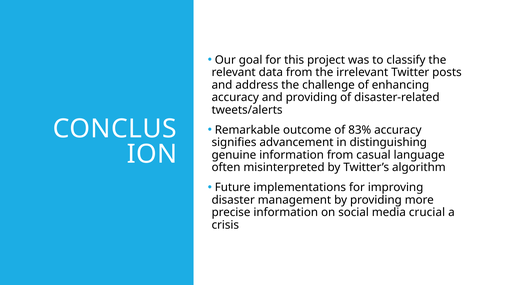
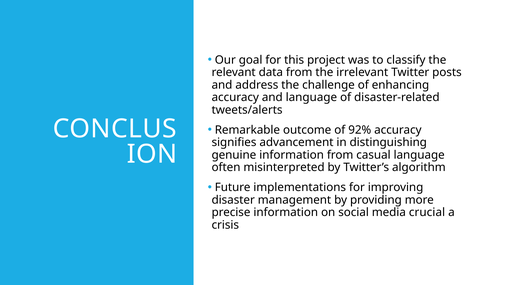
and providing: providing -> language (311, 98)
83%: 83% -> 92% (360, 130)
